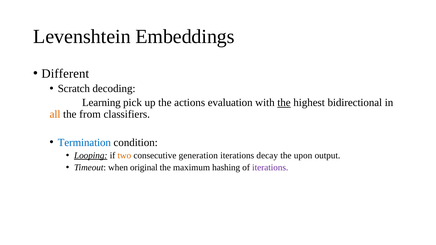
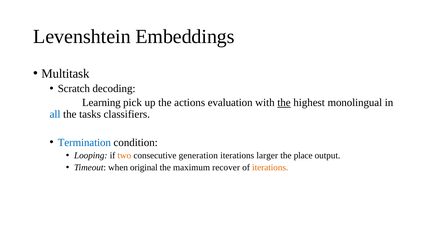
Different: Different -> Multitask (65, 74)
bidirectional: bidirectional -> monolingual (355, 103)
all colour: orange -> blue (55, 115)
from: from -> tasks (90, 115)
Looping underline: present -> none (91, 156)
decay: decay -> larger (267, 156)
upon: upon -> place (303, 156)
hashing: hashing -> recover (226, 168)
iterations colour: purple -> orange (270, 168)
